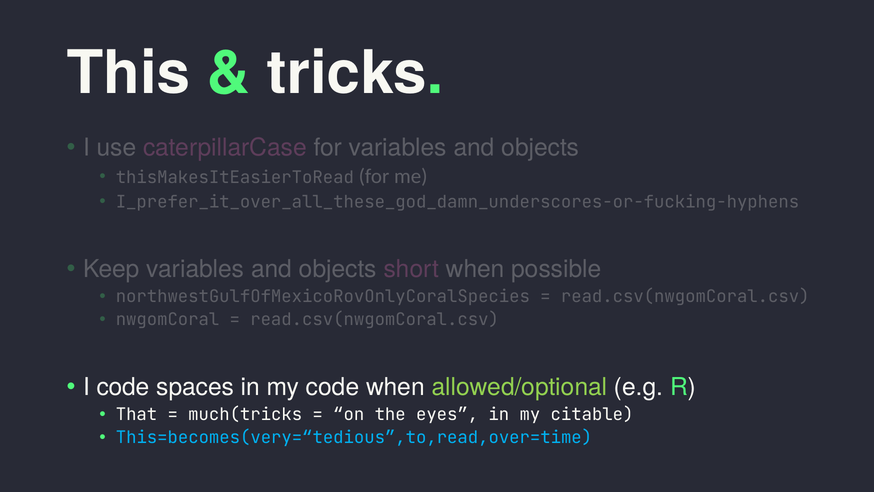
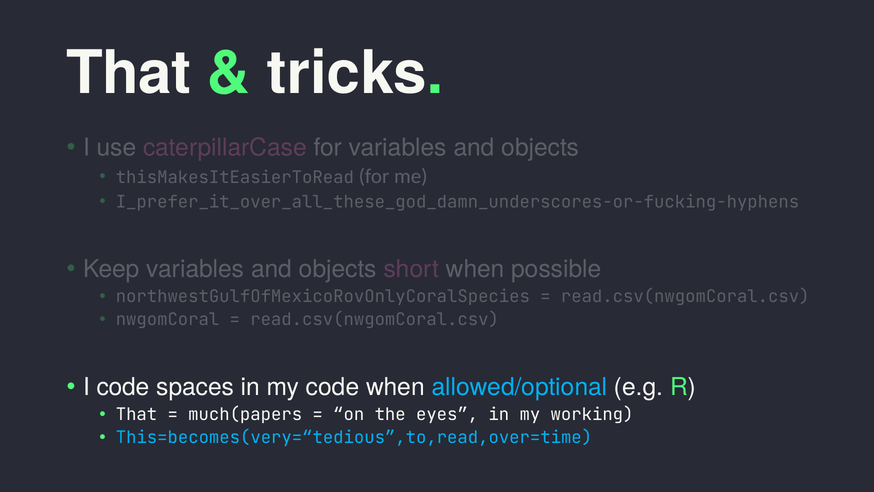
This: This -> That (129, 73)
allowed/optional colour: light green -> light blue (519, 387)
much(tricks: much(tricks -> much(papers (245, 414)
citable: citable -> working (592, 414)
